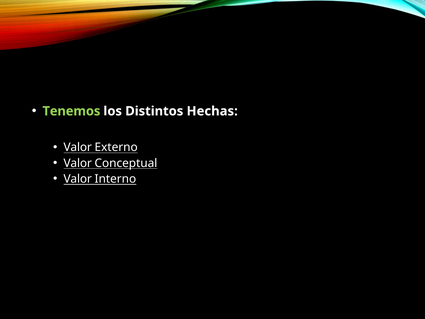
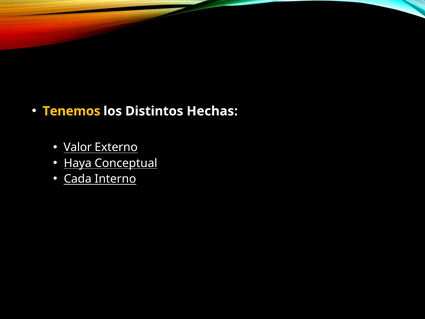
Tenemos colour: light green -> yellow (71, 111)
Valor: Valor -> Haya (78, 163)
Valor: Valor -> Cada (78, 179)
